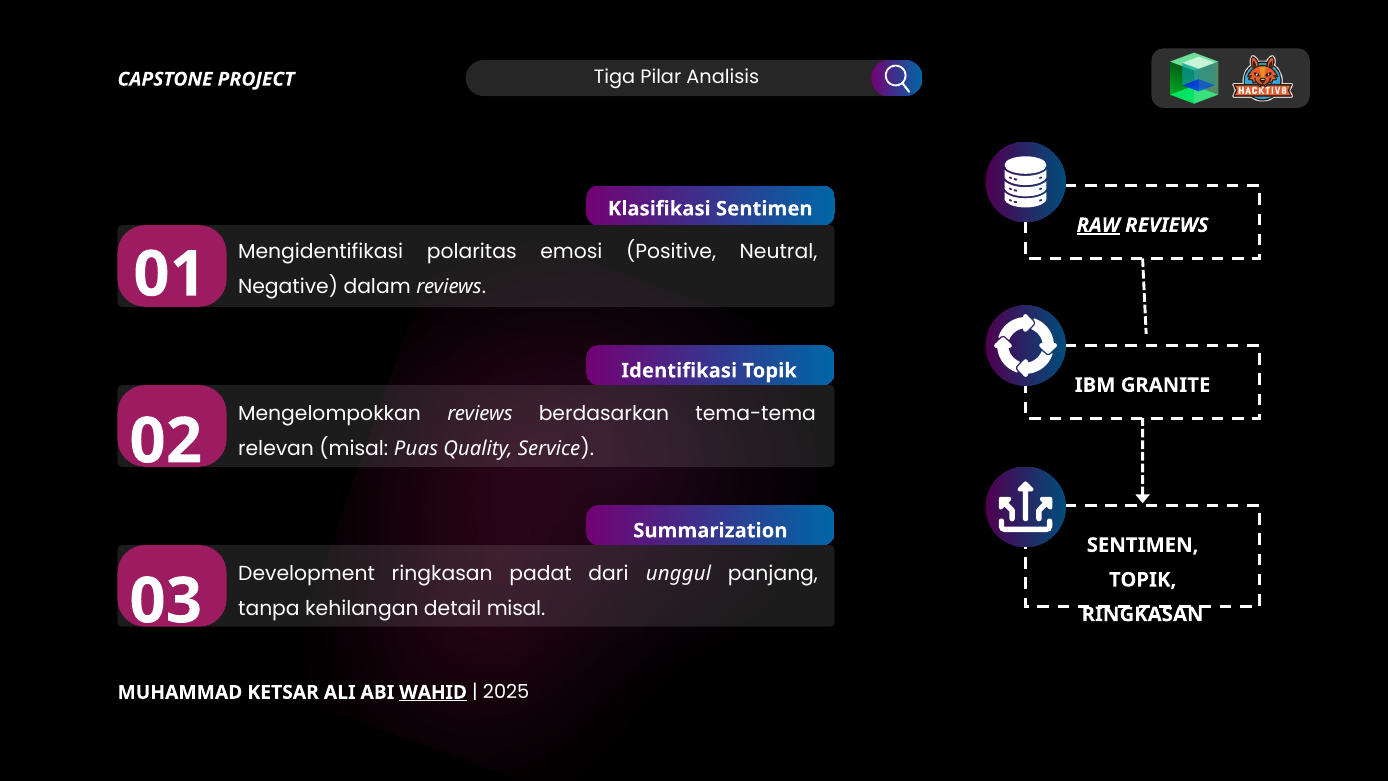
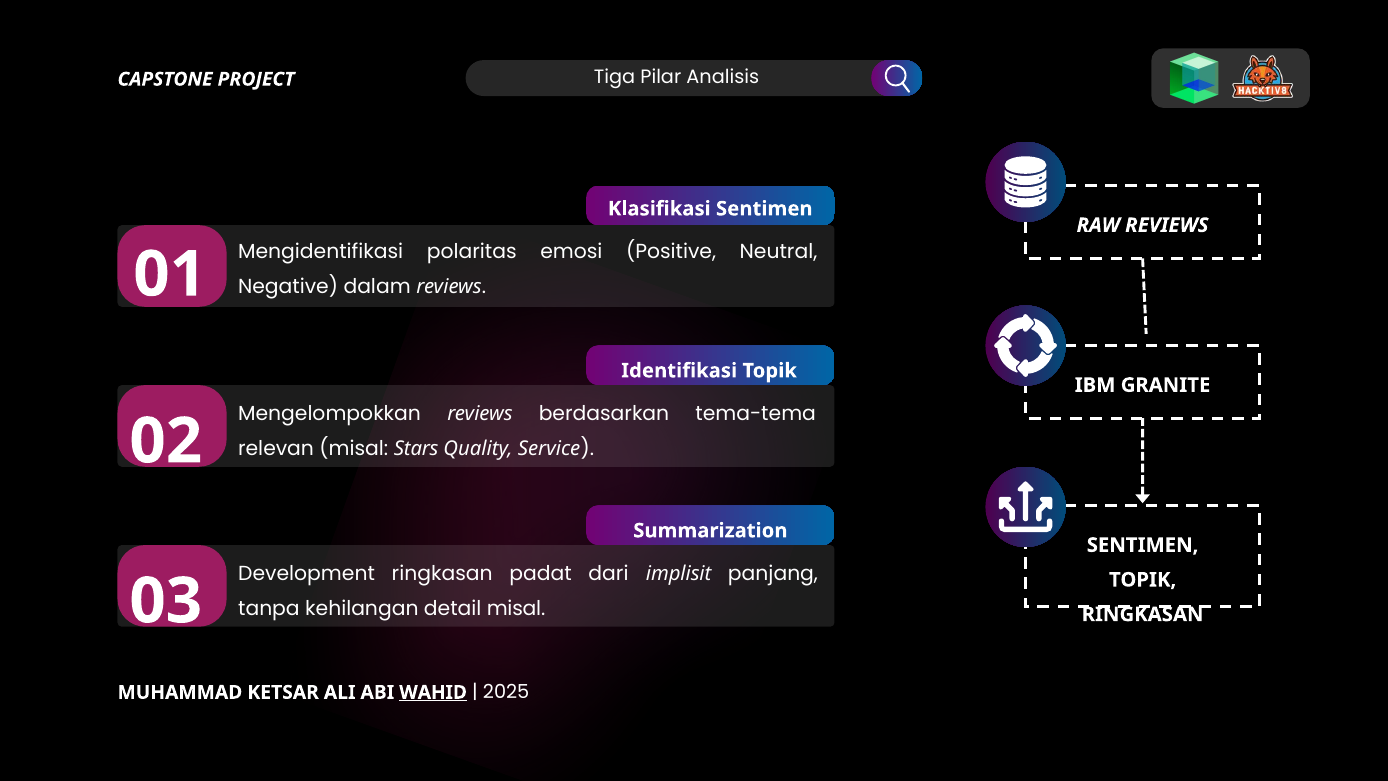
RAW underline: present -> none (1098, 225)
Puas: Puas -> Stars (416, 448)
unggul: unggul -> implisit (679, 574)
